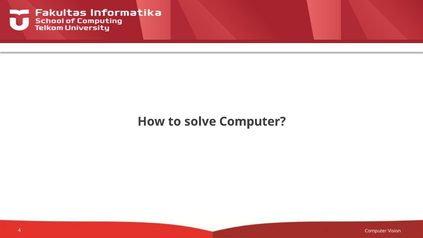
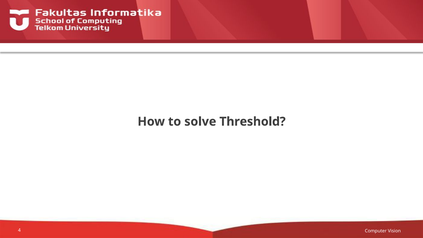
solve Computer: Computer -> Threshold (253, 122)
